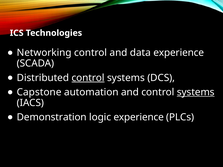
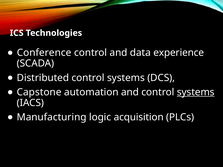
Networking: Networking -> Conference (44, 53)
control underline: present -> none (88, 78)
Demonstration: Demonstration -> Manufacturing (52, 117)
logic experience: experience -> acquisition (139, 117)
